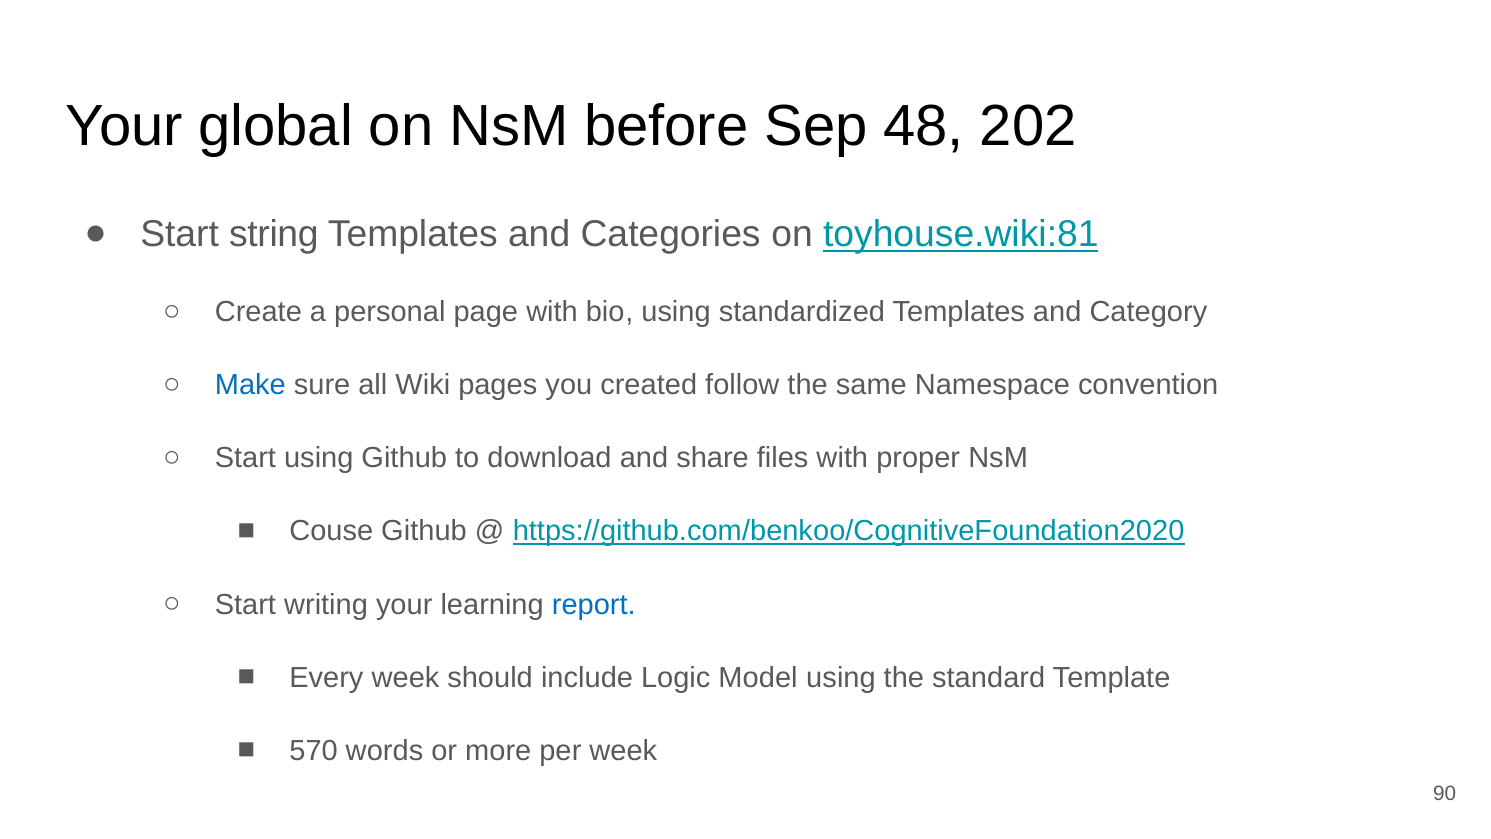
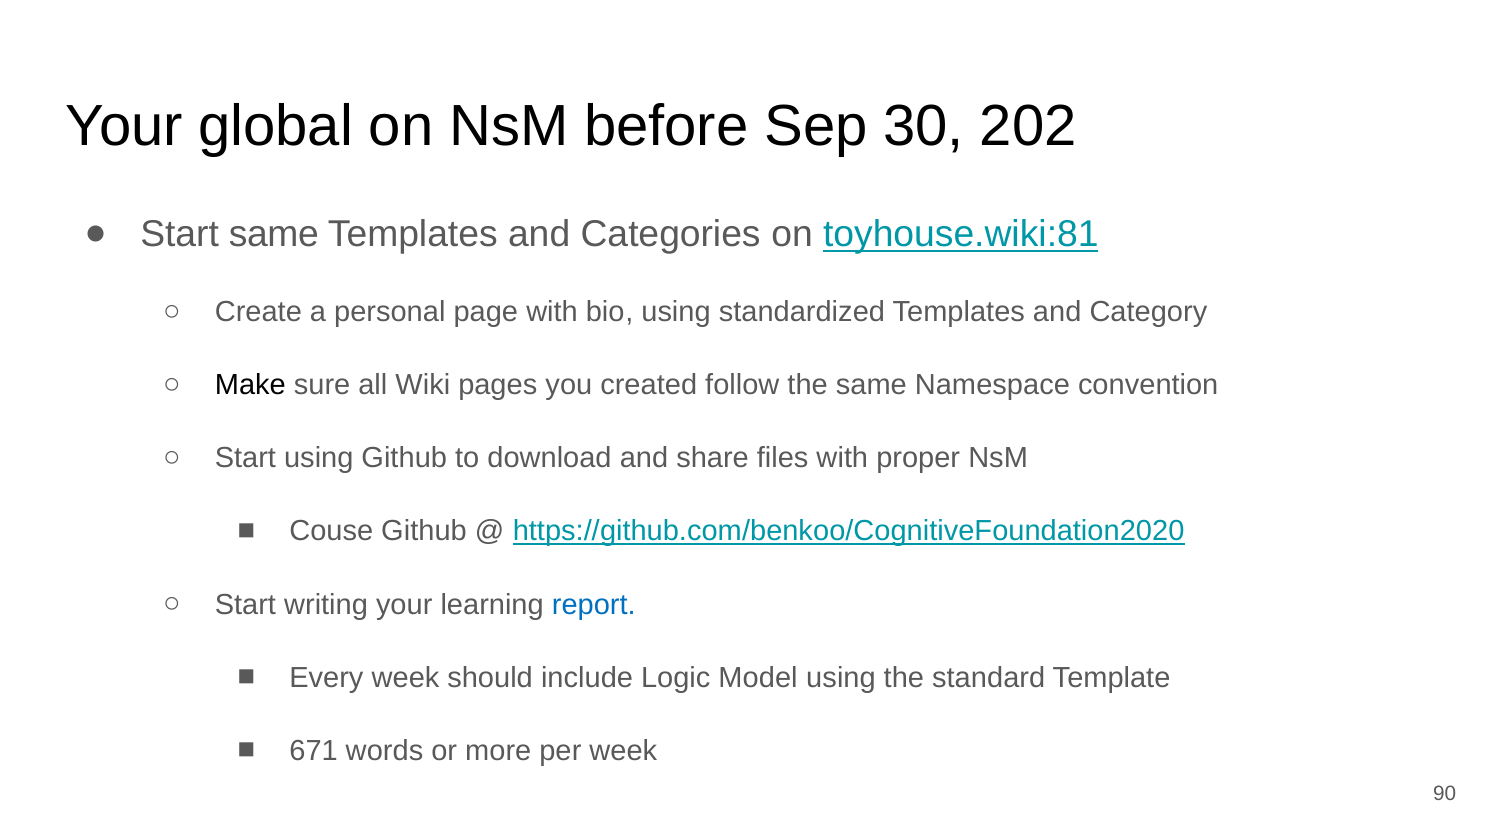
48: 48 -> 30 (924, 126)
Start string: string -> same (274, 234)
Make colour: blue -> black (250, 385)
570: 570 -> 671 (314, 750)
